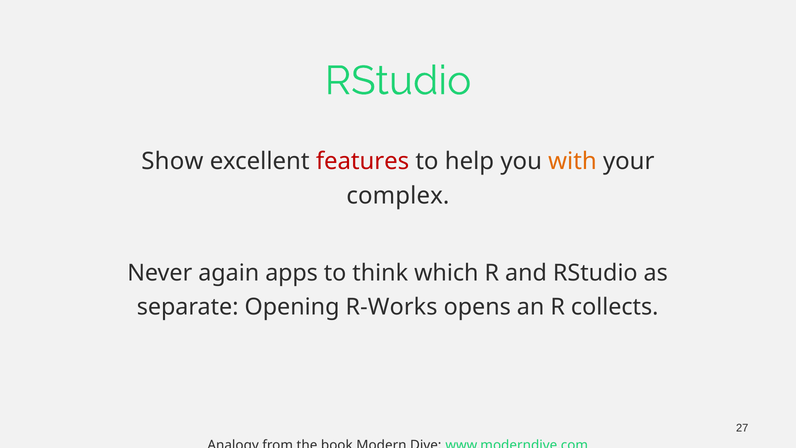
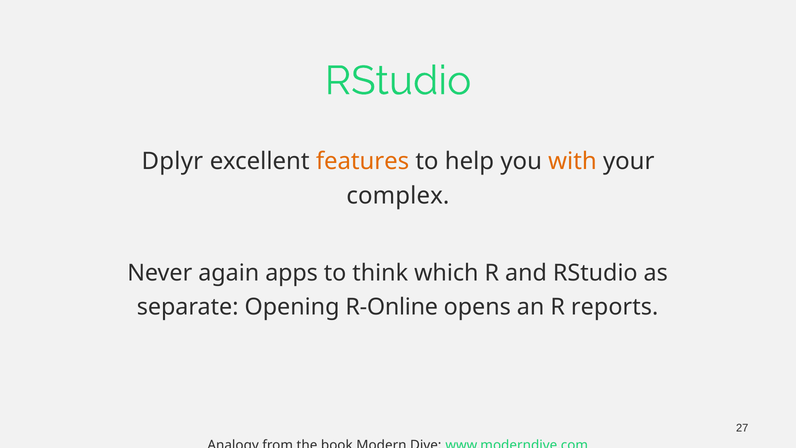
Show: Show -> Dplyr (172, 161)
features colour: red -> orange (363, 161)
R-Works: R-Works -> R-Online (392, 307)
collects: collects -> reports (615, 307)
